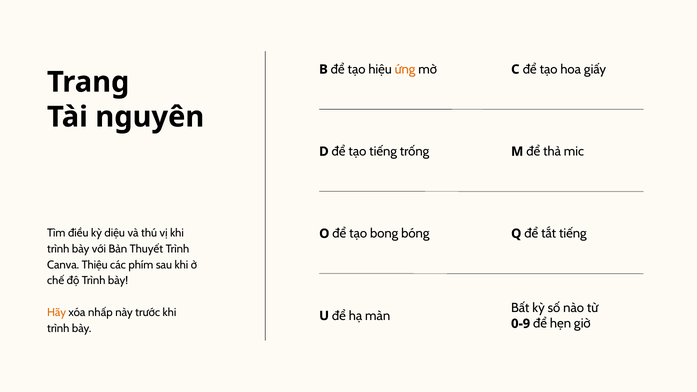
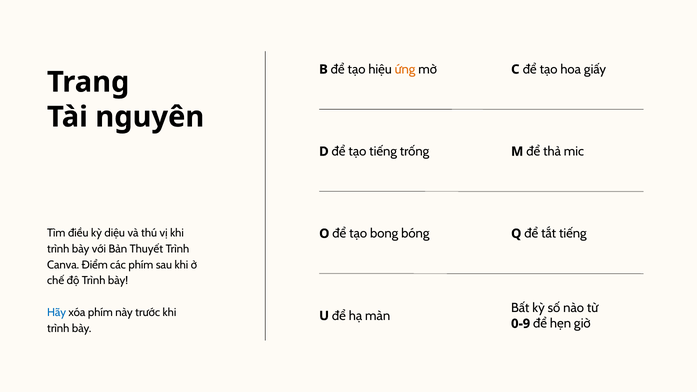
Thiệu: Thiệu -> Điểm (95, 265)
Hãy colour: orange -> blue (57, 313)
xóa nhấp: nhấp -> phím (100, 313)
